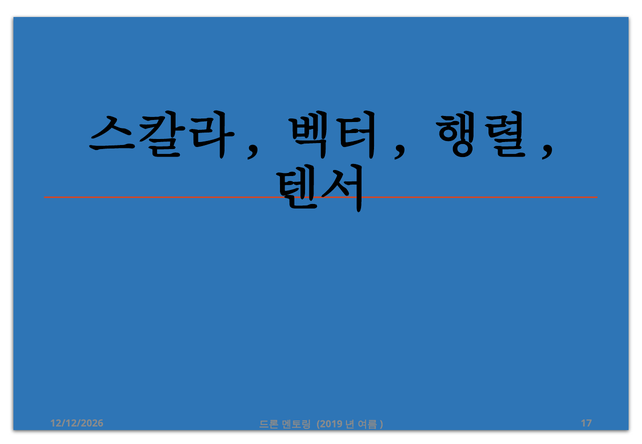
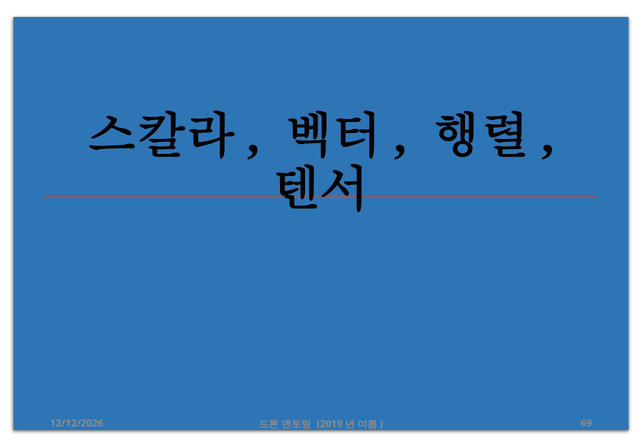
17: 17 -> 69 (586, 424)
